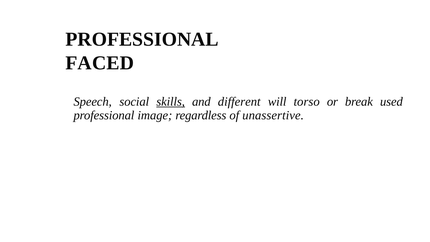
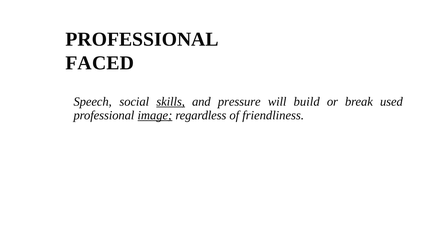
different: different -> pressure (239, 102)
torso: torso -> build (307, 102)
image underline: none -> present (155, 115)
unassertive: unassertive -> friendliness (273, 115)
